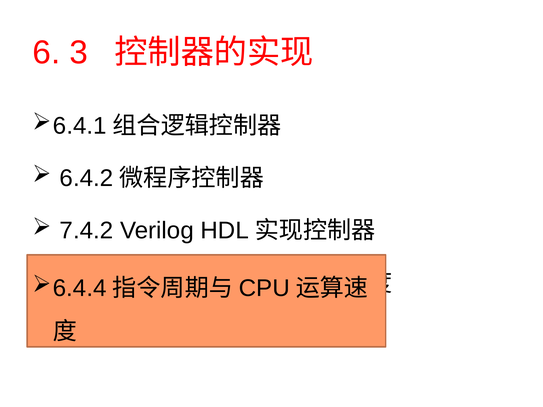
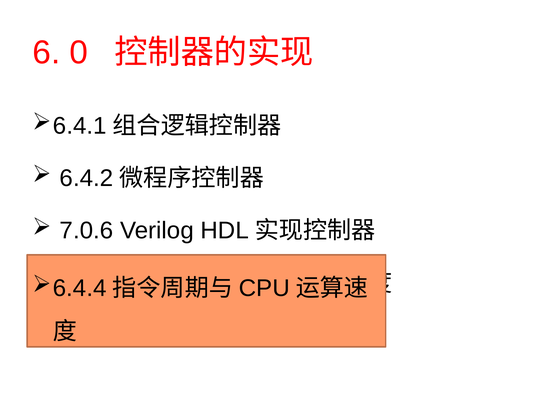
3: 3 -> 0 (79, 53)
7.4.2: 7.4.2 -> 7.0.6 (86, 231)
